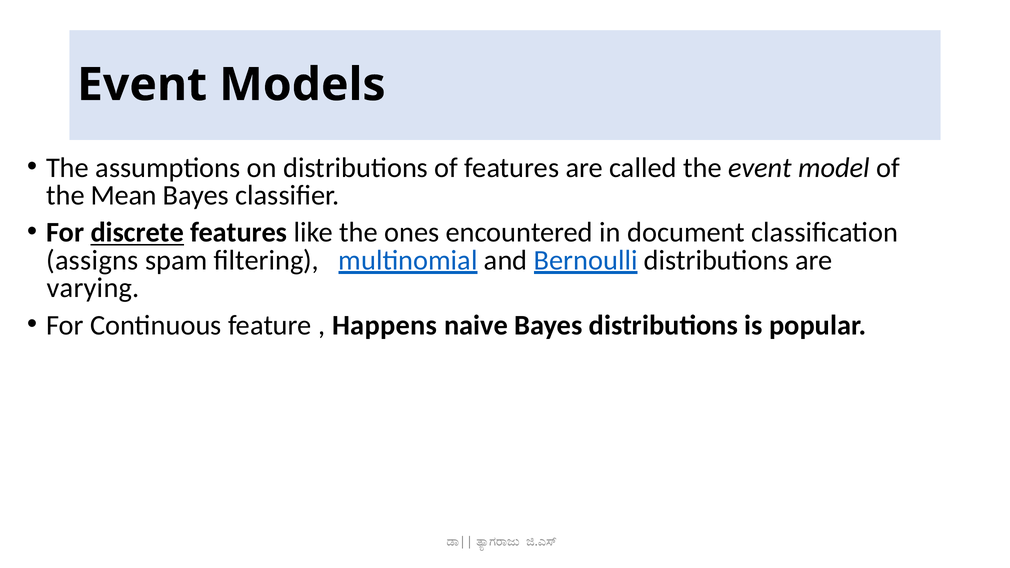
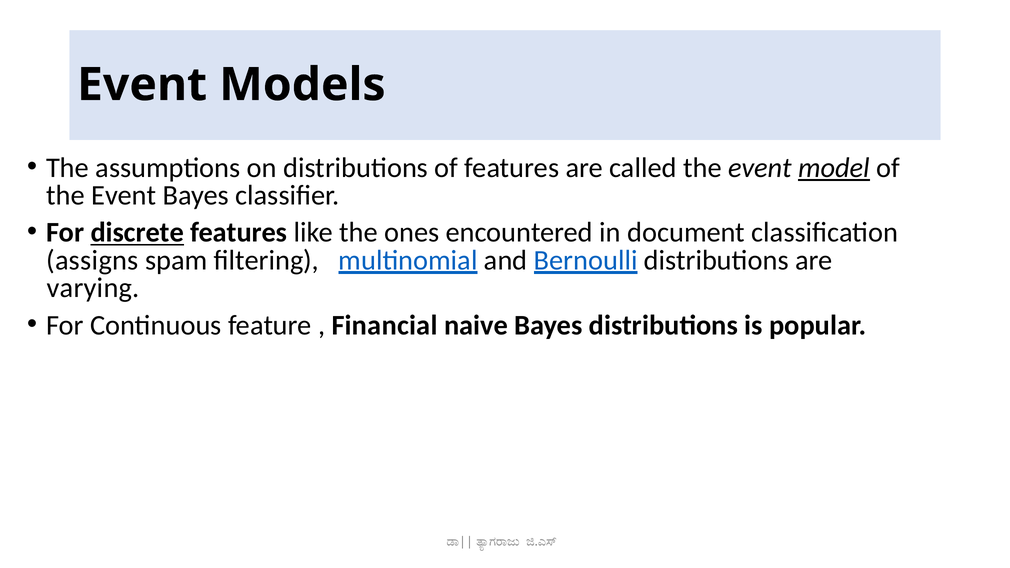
model underline: none -> present (834, 168)
Mean: Mean -> Event (124, 195)
Happens: Happens -> Financial (385, 325)
